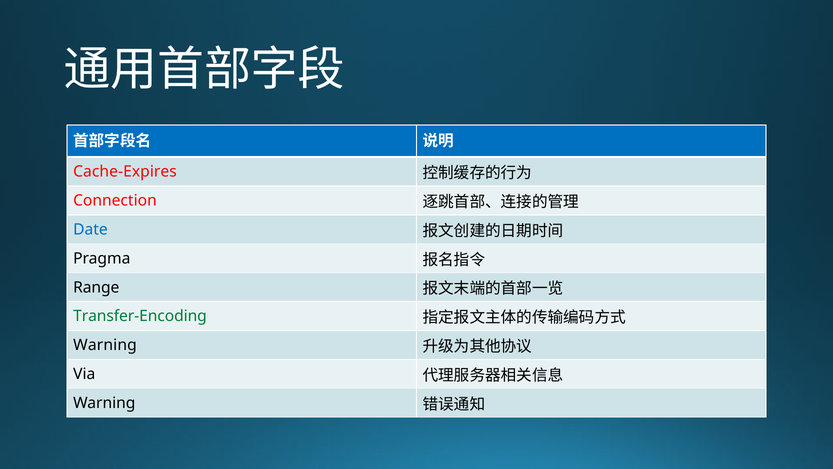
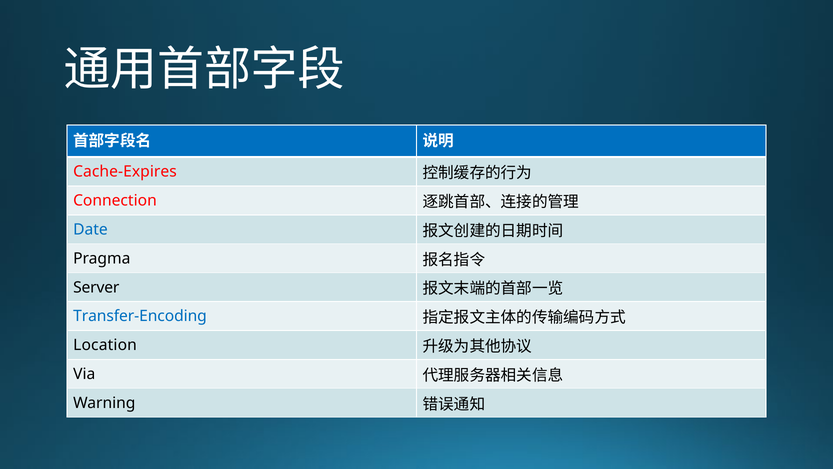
Range: Range -> Server (96, 287)
Transfer-Encoding colour: green -> blue (140, 316)
Warning: Warning -> Location (105, 345)
